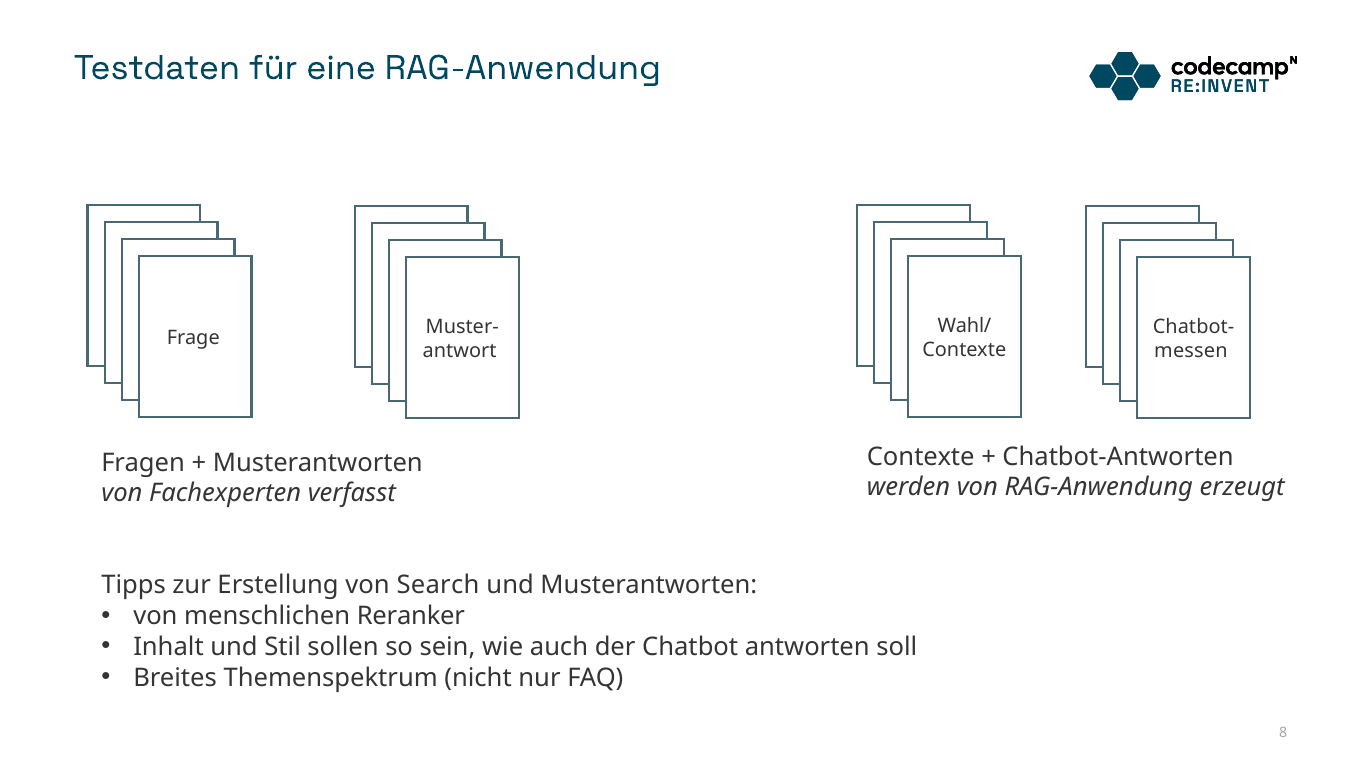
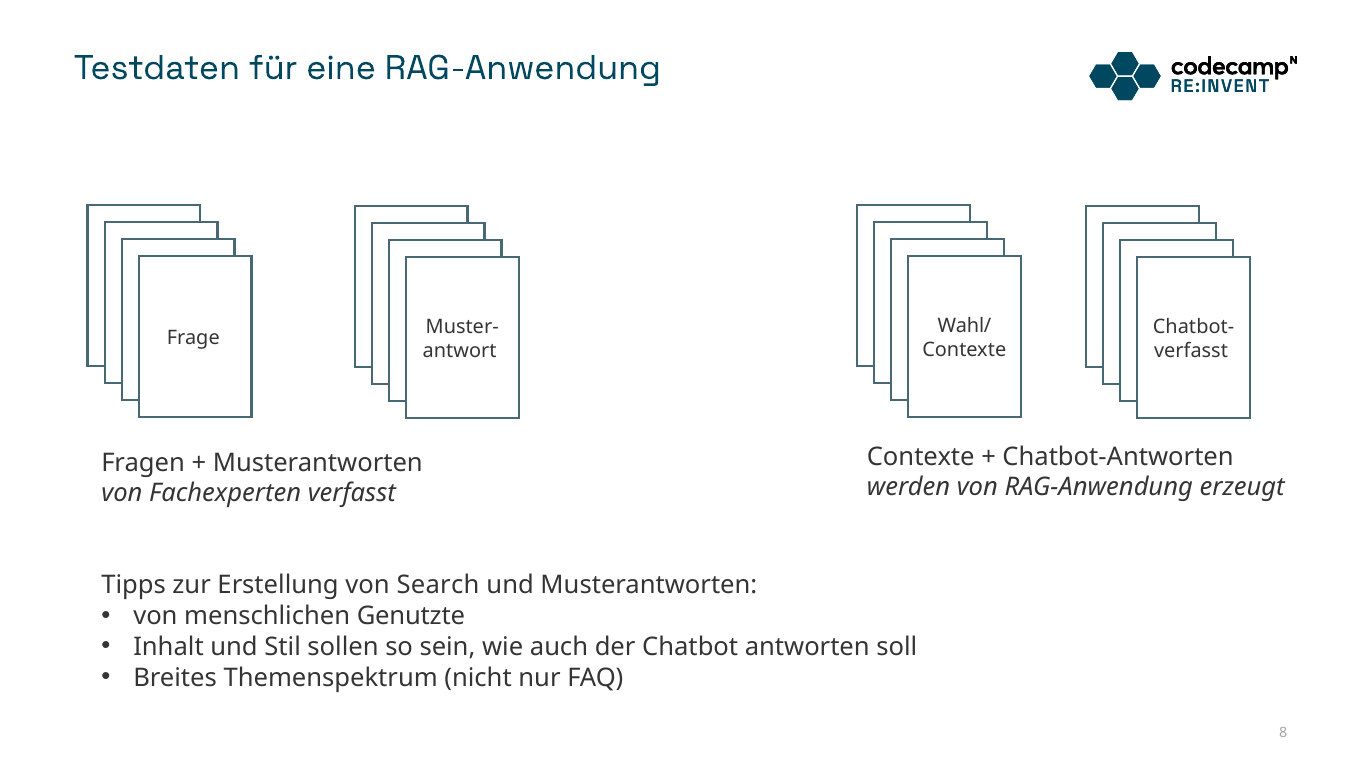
messen: messen -> verfasst (1191, 351)
Reranker: Reranker -> Genutzte (411, 616)
